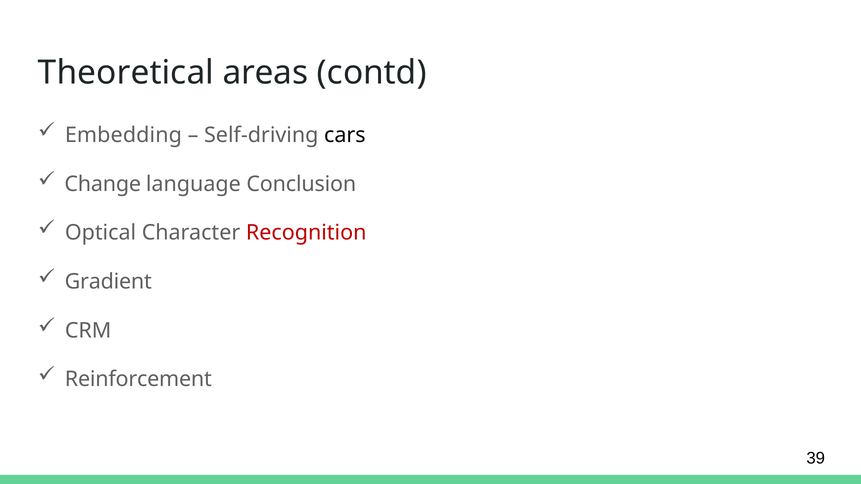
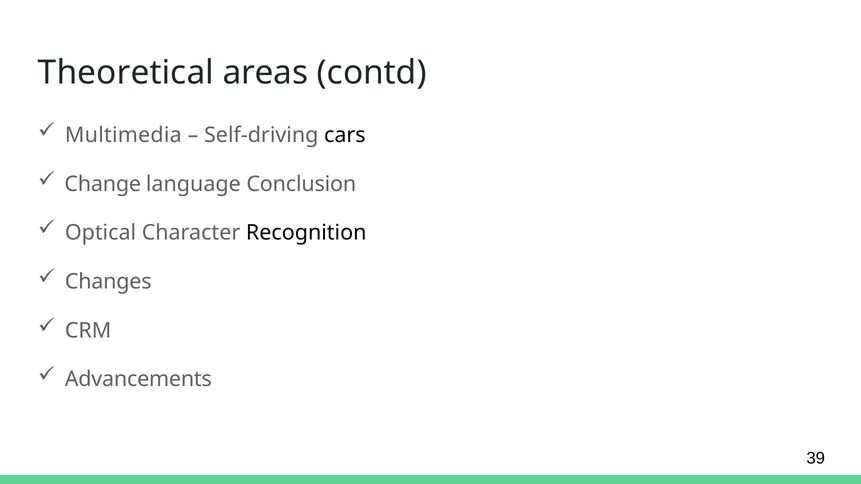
Embedding: Embedding -> Multimedia (123, 135)
Recognition colour: red -> black (306, 233)
Gradient: Gradient -> Changes (108, 282)
Reinforcement: Reinforcement -> Advancements (138, 379)
